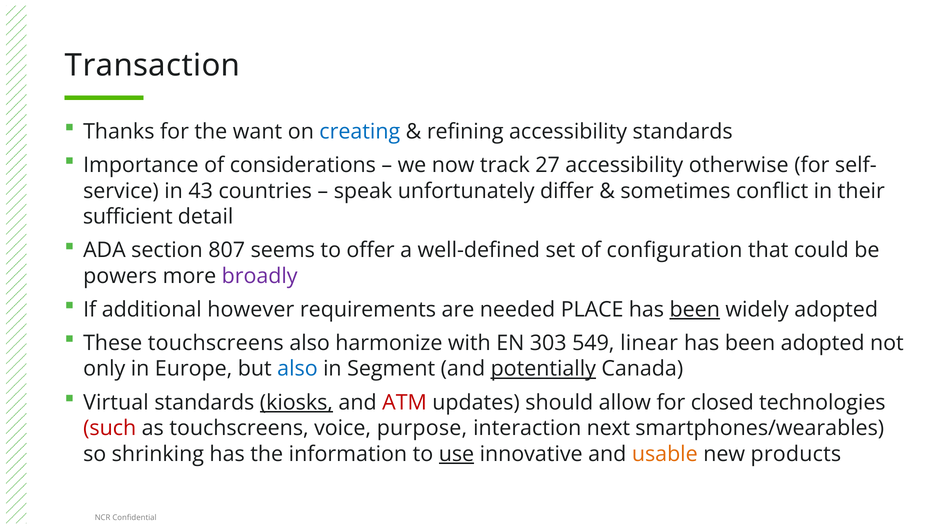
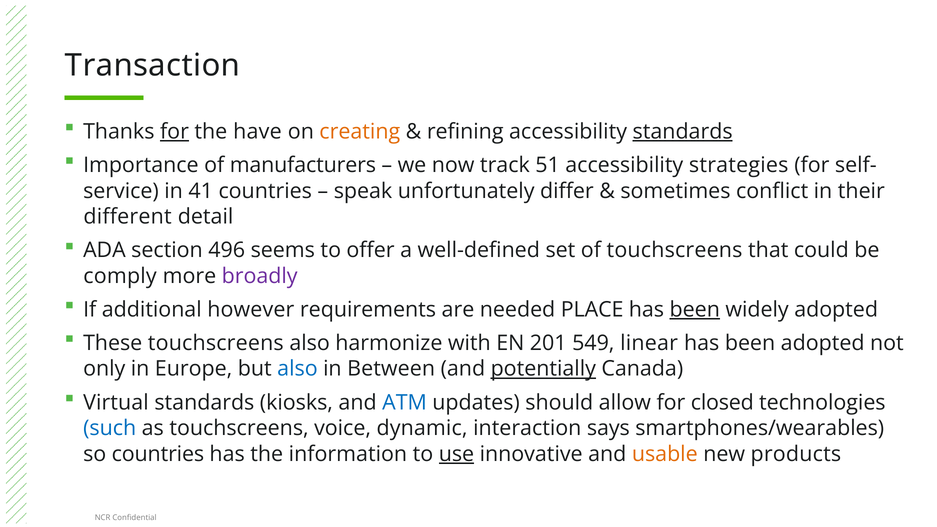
for underline: none -> present (174, 132)
want: want -> have (257, 132)
creating colour: blue -> orange (360, 132)
standards underline: none -> present (683, 132)
considerations: considerations -> manufacturers (303, 165)
27: 27 -> 51 (548, 165)
otherwise: otherwise -> strategies (739, 165)
43: 43 -> 41 (201, 191)
sufficient: sufficient -> different (128, 217)
807: 807 -> 496 (227, 250)
of configuration: configuration -> touchscreens (675, 250)
powers: powers -> comply (120, 276)
303: 303 -> 201 (548, 343)
Segment: Segment -> Between (391, 369)
kiosks underline: present -> none (296, 402)
ATM colour: red -> blue (405, 402)
such colour: red -> blue (110, 428)
purpose: purpose -> dynamic (422, 428)
next: next -> says (608, 428)
so shrinking: shrinking -> countries (158, 454)
